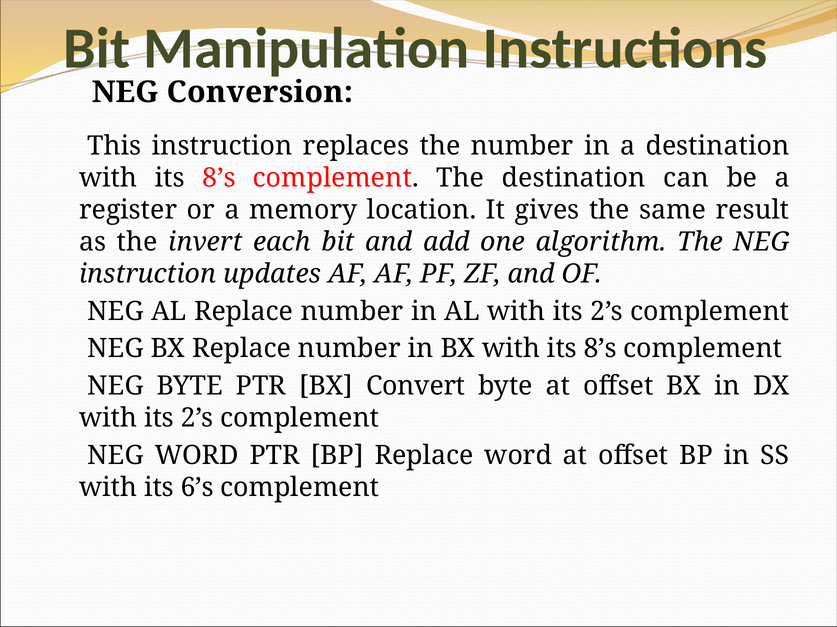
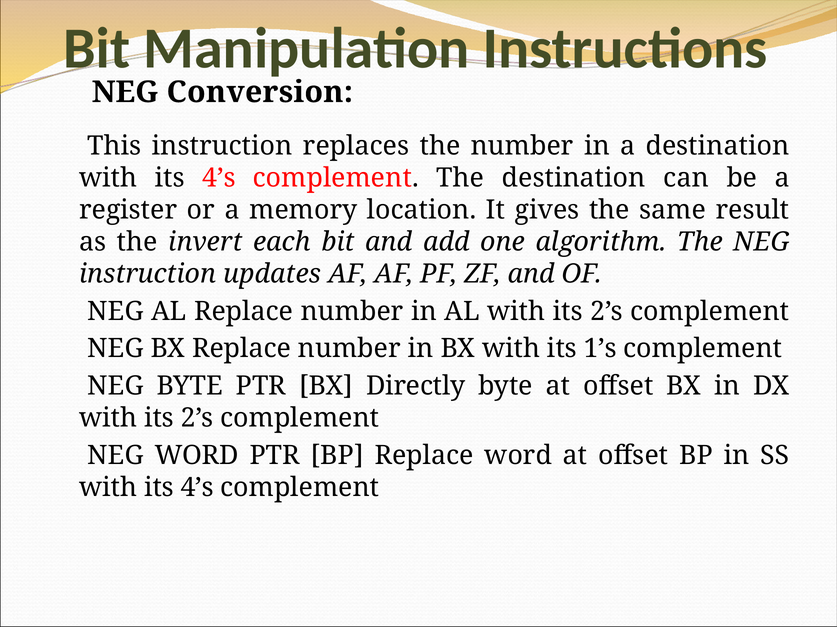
8’s: 8’s -> 4’s (219, 178)
BX with its 8’s: 8’s -> 1’s (600, 349)
Convert: Convert -> Directly (416, 386)
6’s: 6’s -> 4’s (197, 488)
